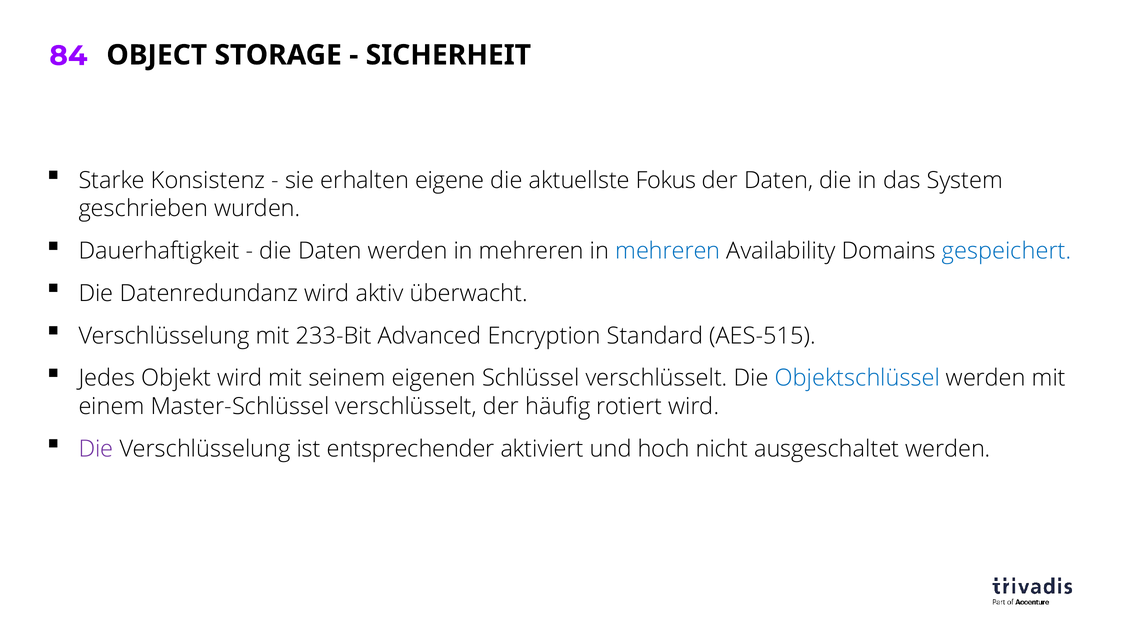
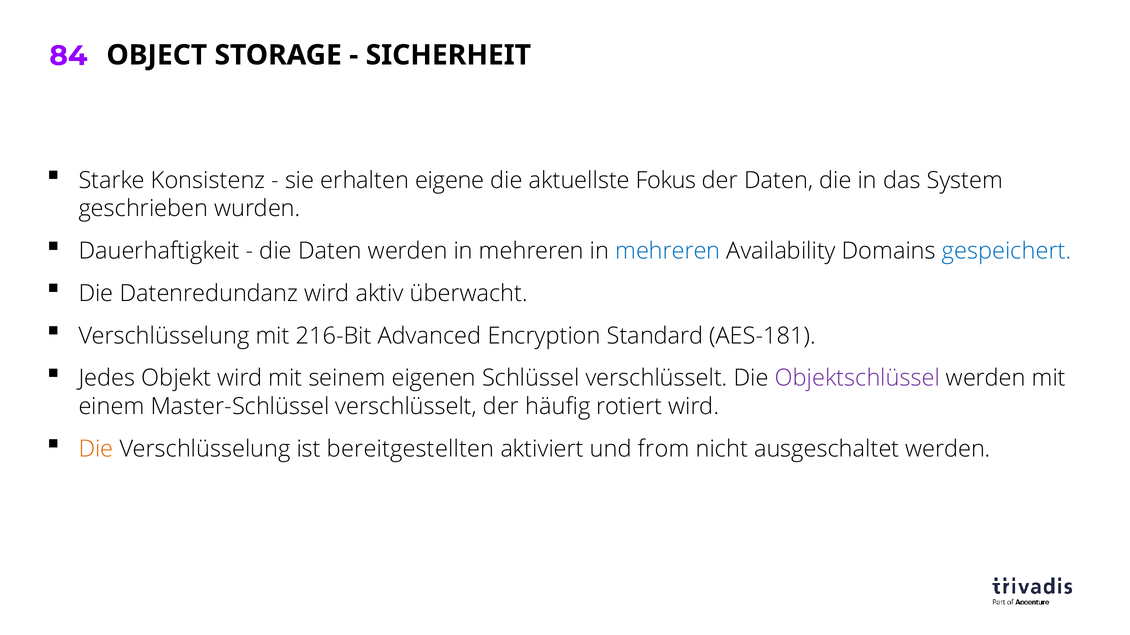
233-Bit: 233-Bit -> 216-Bit (334, 336)
AES-515: AES-515 -> AES-181 (762, 336)
Objektschlüssel colour: blue -> purple (857, 379)
Die colour: purple -> orange (96, 449)
entsprechender: entsprechender -> bereitgestellten (411, 449)
hoch: hoch -> from (664, 449)
